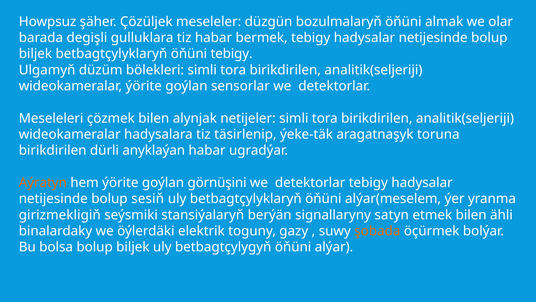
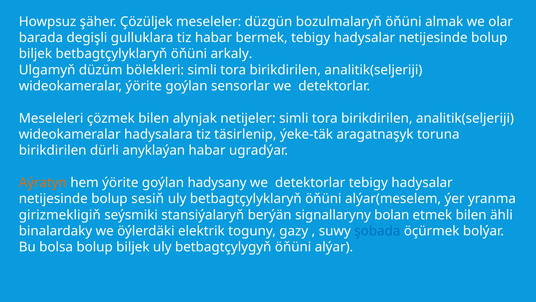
öňüni tebigy: tebigy -> arkaly (231, 54)
görnüşini: görnüşini -> hadysany (217, 182)
satyn: satyn -> bolan (392, 215)
şobada colour: orange -> blue (377, 231)
